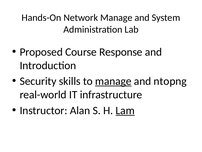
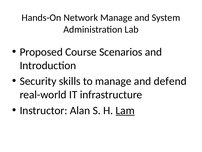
Response: Response -> Scenarios (121, 52)
manage underline: present -> none (113, 81)
ntopng: ntopng -> defend (170, 81)
